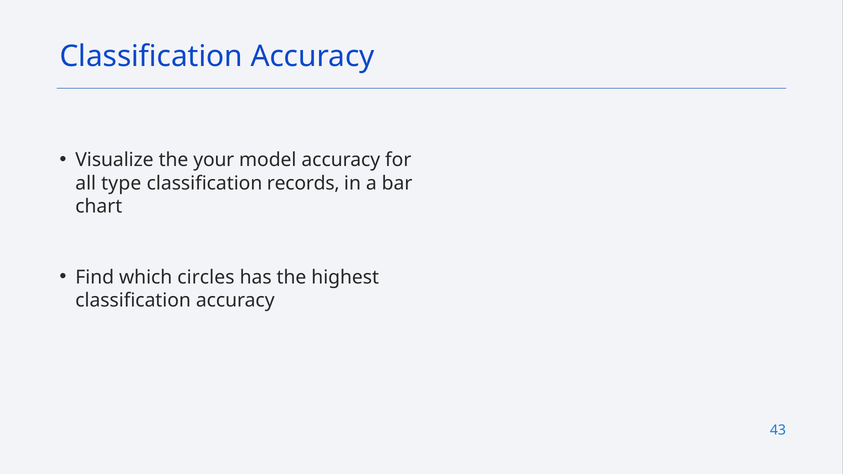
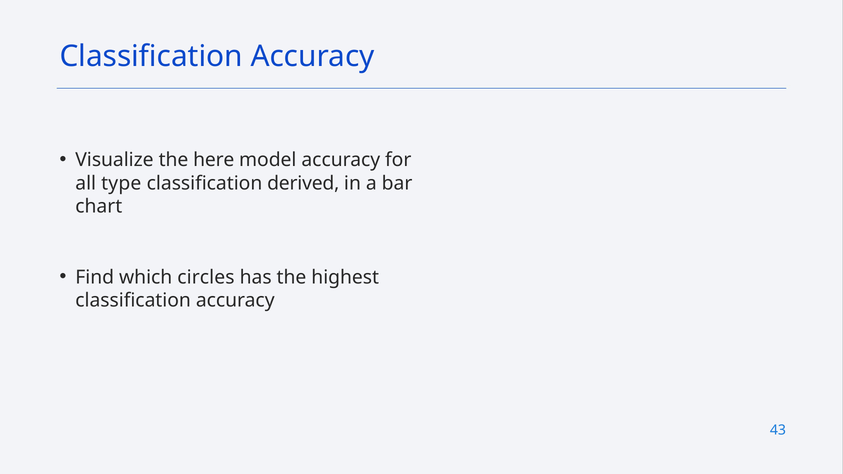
your: your -> here (214, 160)
records: records -> derived (303, 183)
